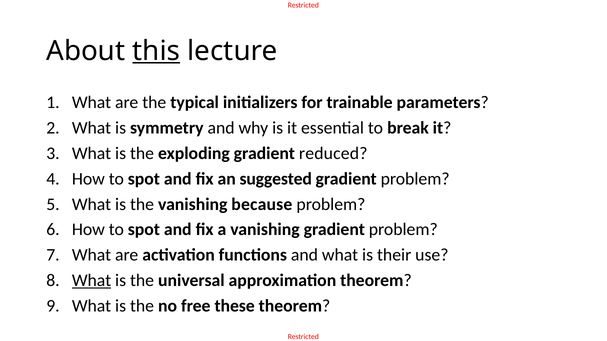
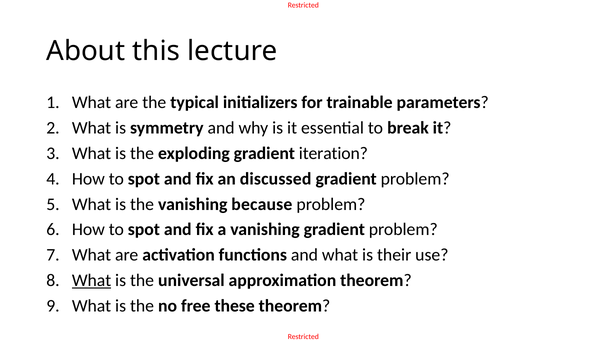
this underline: present -> none (156, 51)
reduced: reduced -> iteration (333, 154)
suggested: suggested -> discussed (276, 179)
